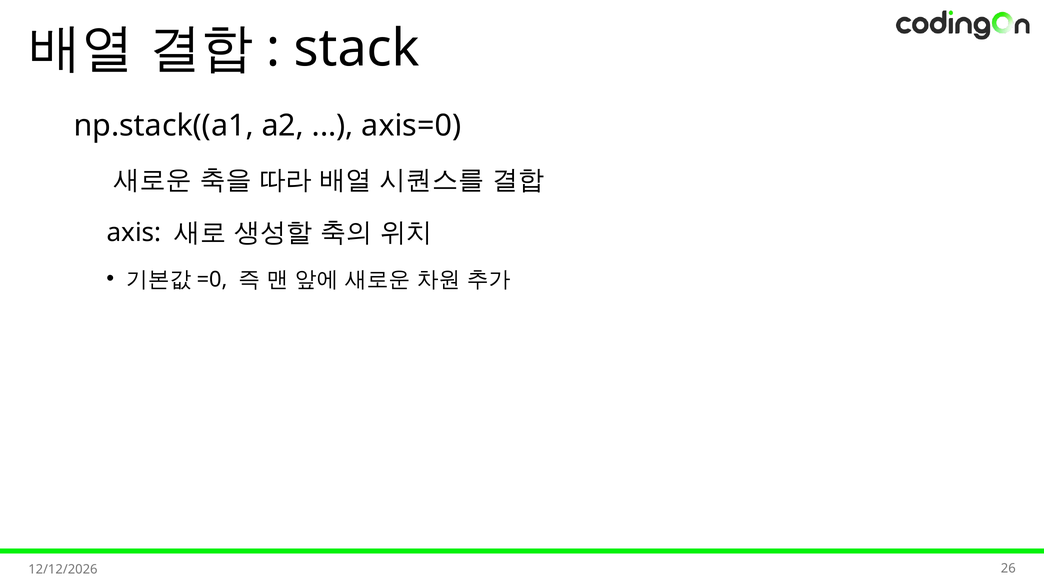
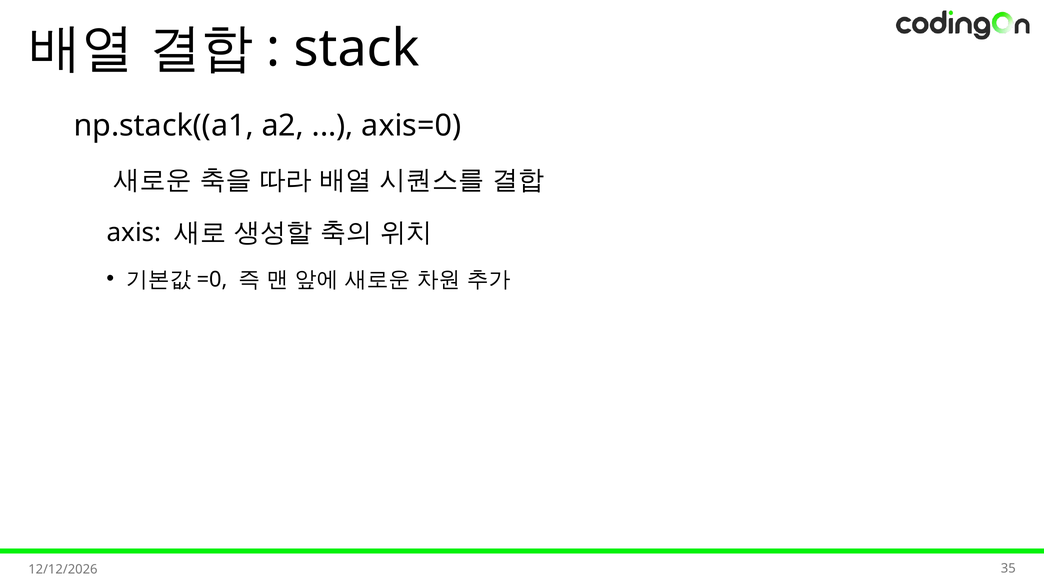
26: 26 -> 35 (1008, 569)
